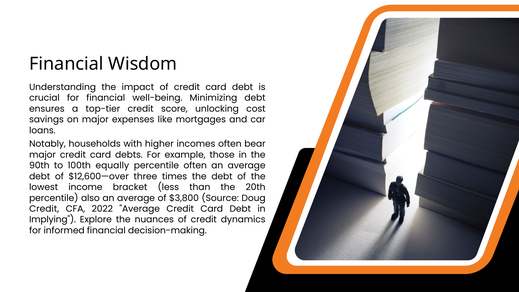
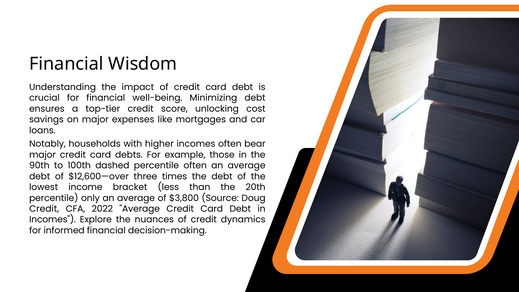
equally: equally -> dashed (112, 166)
also: also -> only (90, 198)
Implying: Implying -> Incomes (53, 220)
